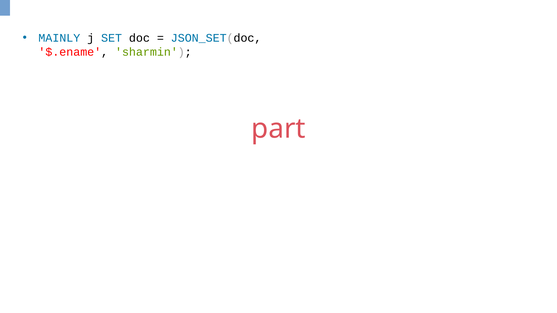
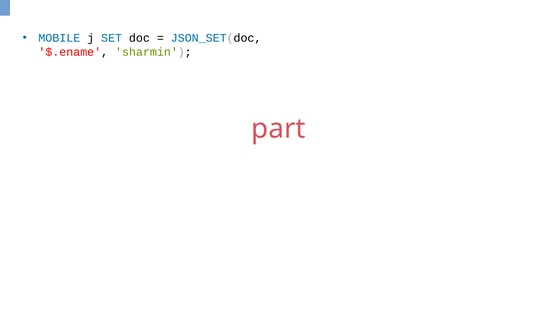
MAINLY: MAINLY -> MOBILE (59, 38)
